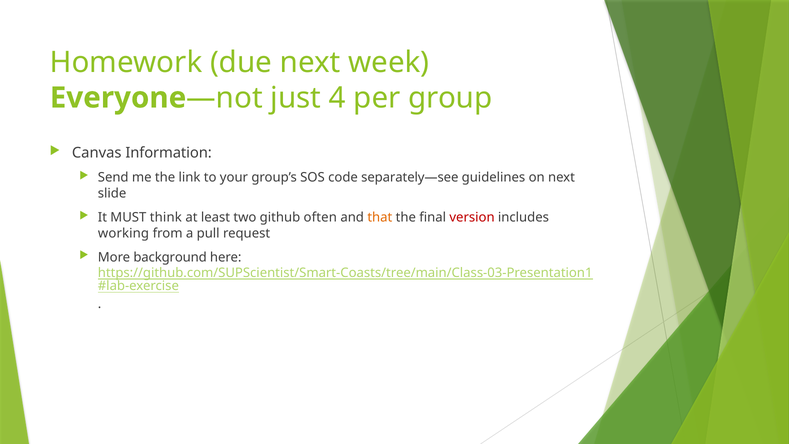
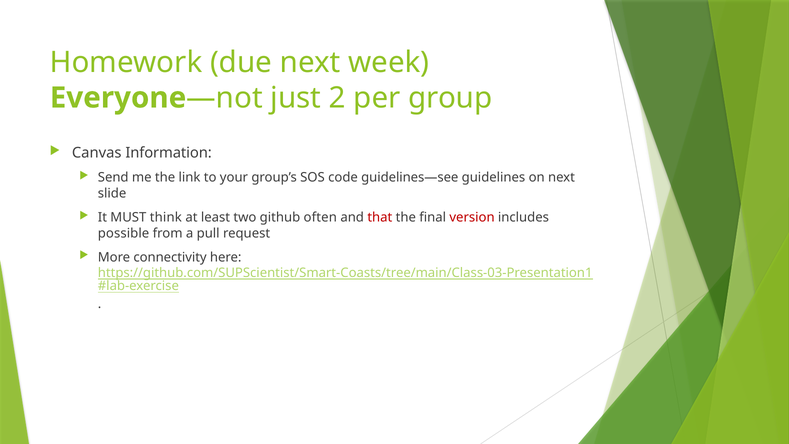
4: 4 -> 2 (337, 98)
separately—see: separately—see -> guidelines—see (410, 178)
that colour: orange -> red (380, 217)
working: working -> possible (124, 233)
background: background -> connectivity (170, 257)
